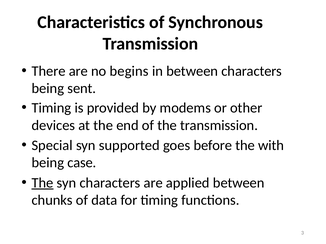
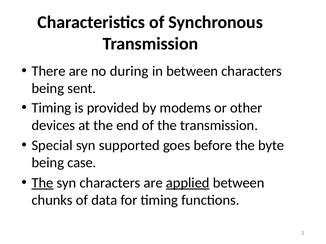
begins: begins -> during (129, 71)
with: with -> byte (271, 146)
applied underline: none -> present (188, 183)
